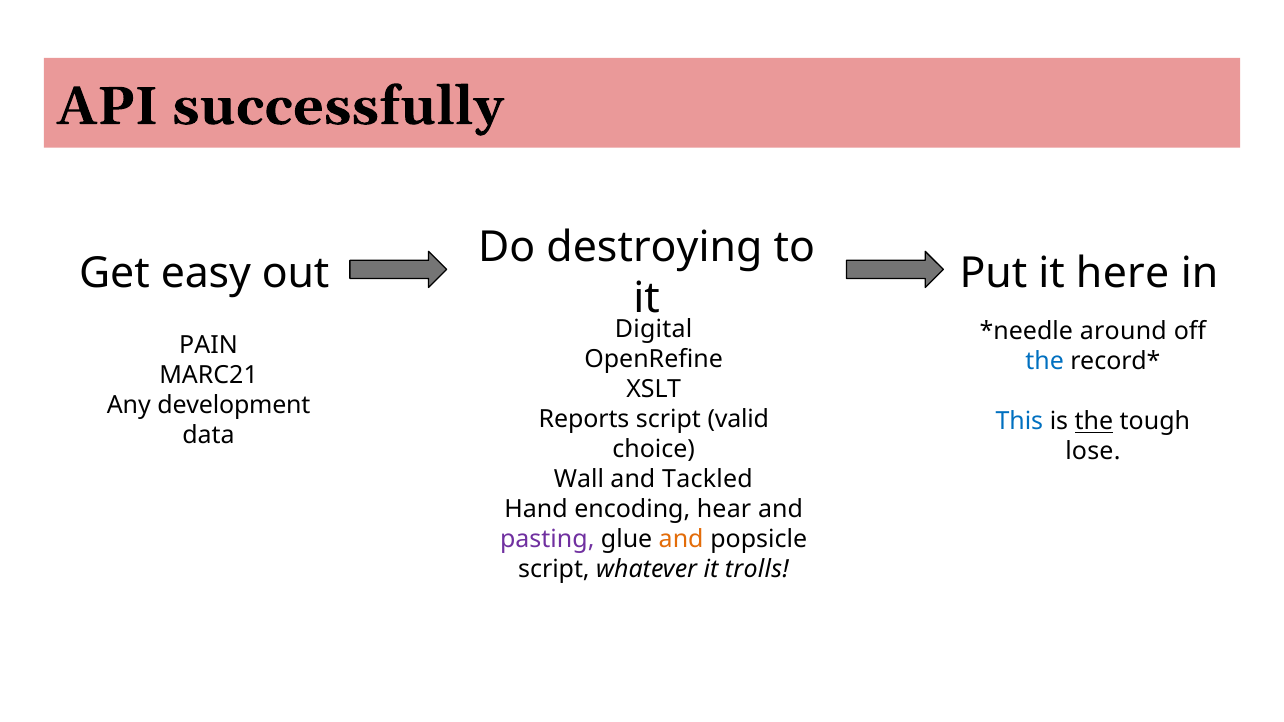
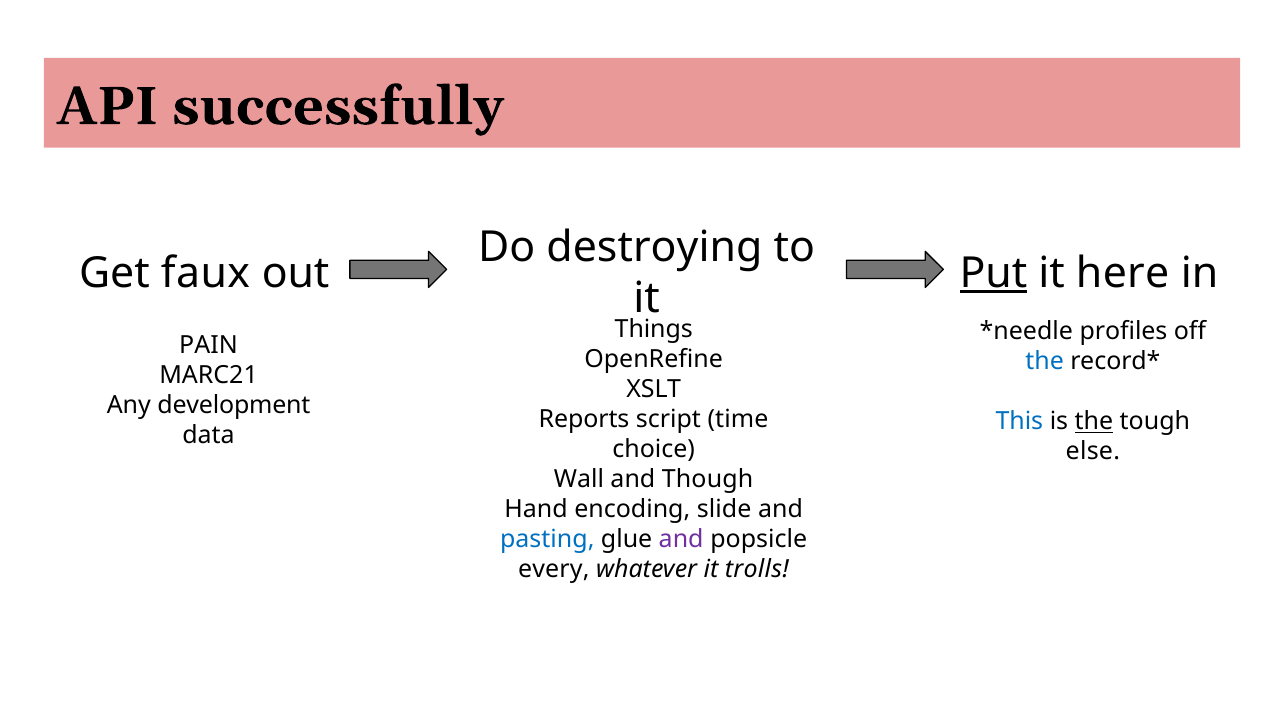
easy: easy -> faux (206, 273)
Put underline: none -> present (993, 273)
Digital: Digital -> Things (654, 330)
around: around -> profiles (1123, 332)
valid: valid -> time (738, 420)
lose: lose -> else (1093, 452)
Tackled: Tackled -> Though (708, 480)
hear: hear -> slide (724, 510)
pasting colour: purple -> blue (547, 540)
and colour: orange -> purple (681, 540)
script: script -> every (554, 570)
